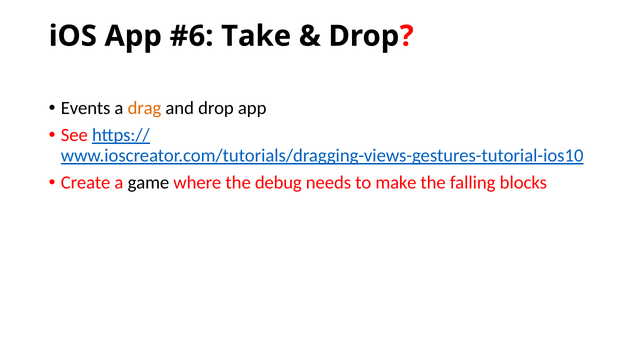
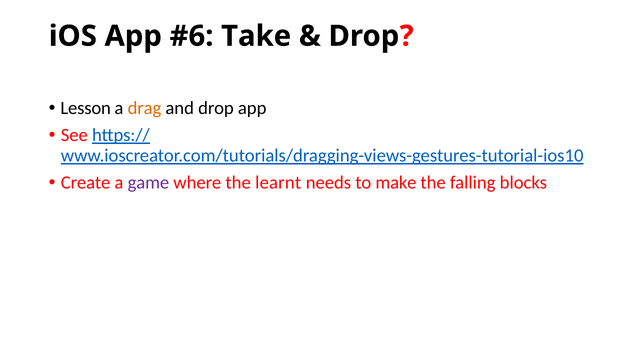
Events: Events -> Lesson (86, 108)
game colour: black -> purple (148, 183)
debug: debug -> learnt (278, 183)
